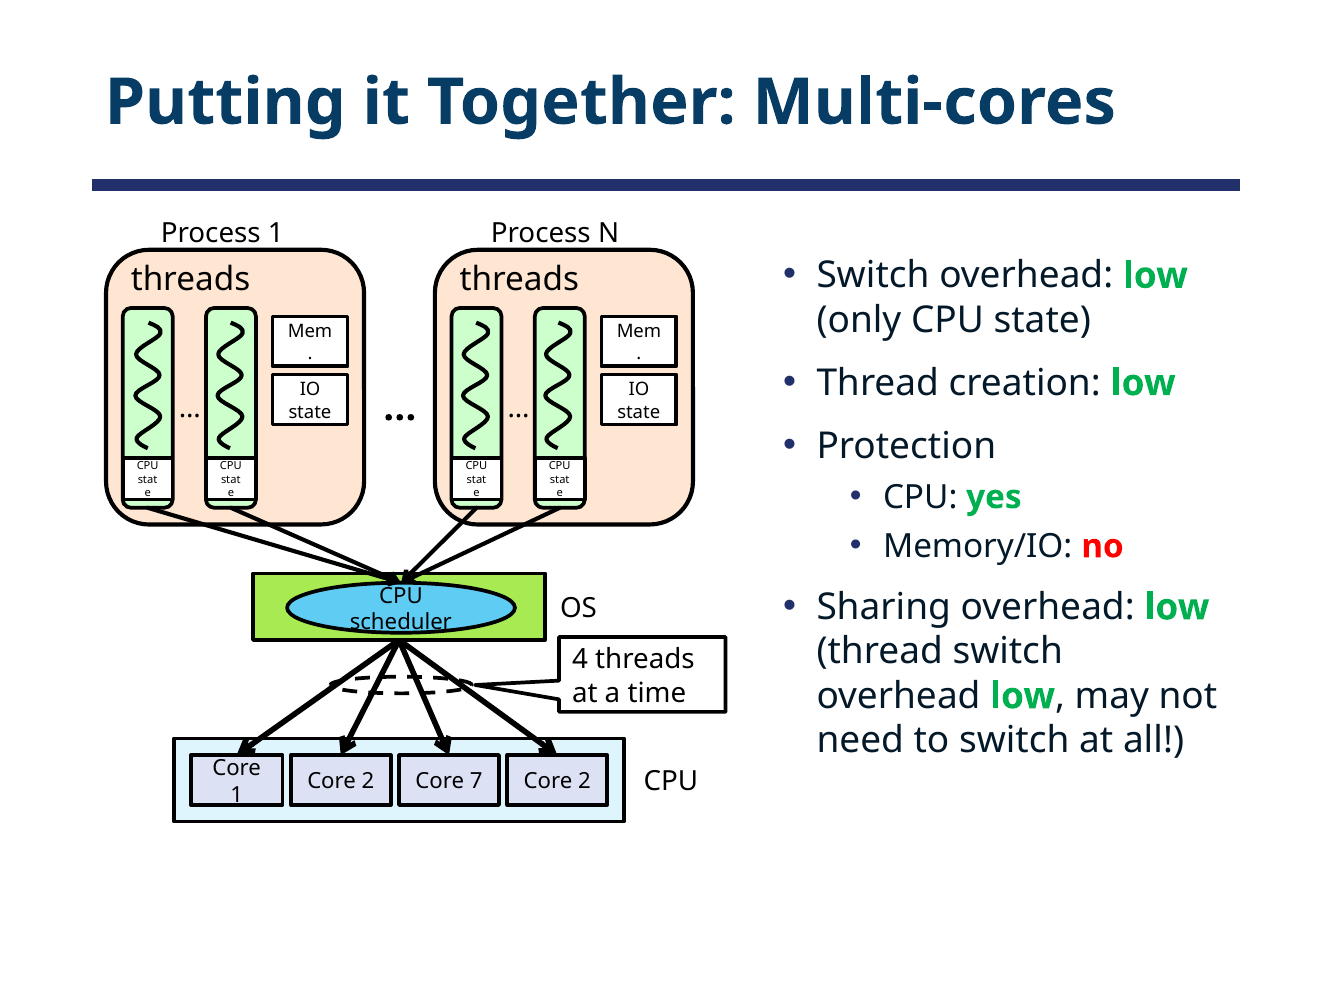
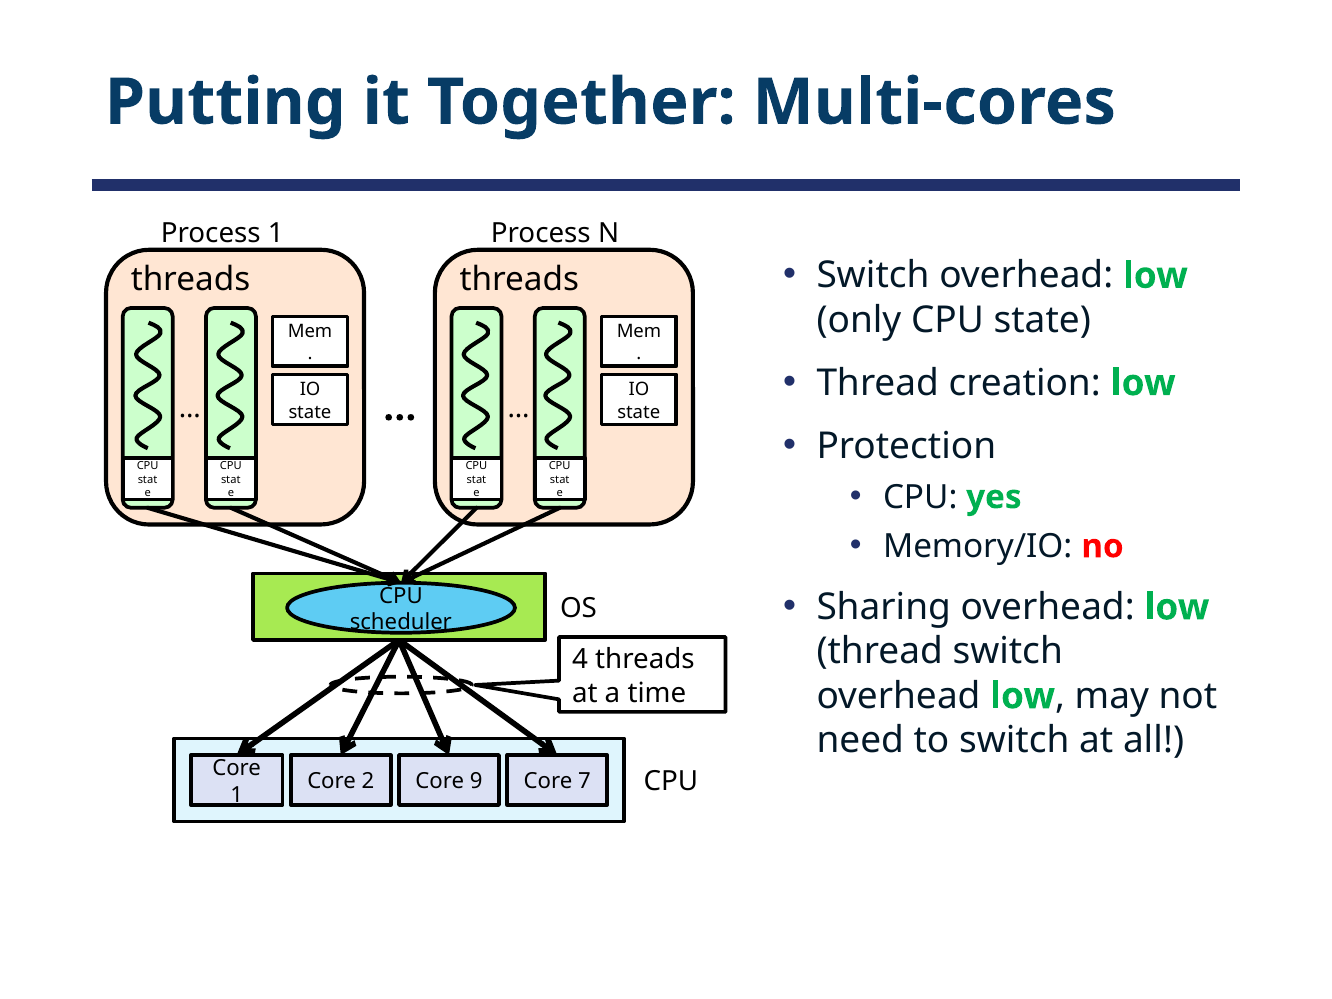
7: 7 -> 9 (476, 782)
2: 2 -> 7 (584, 782)
